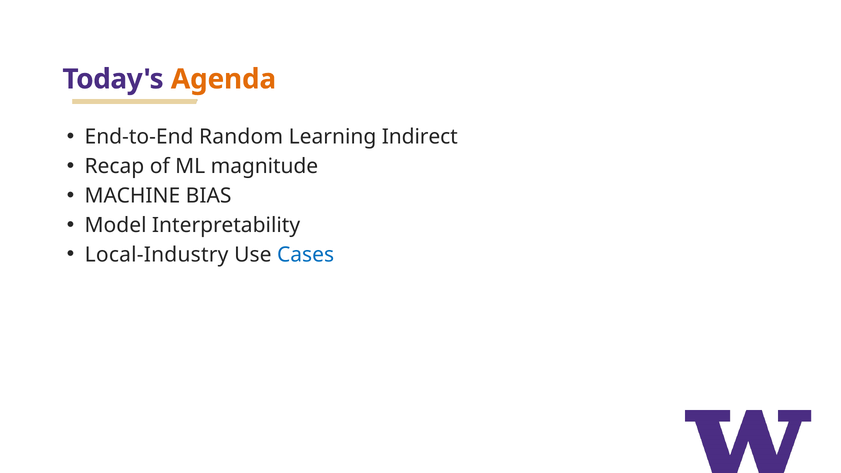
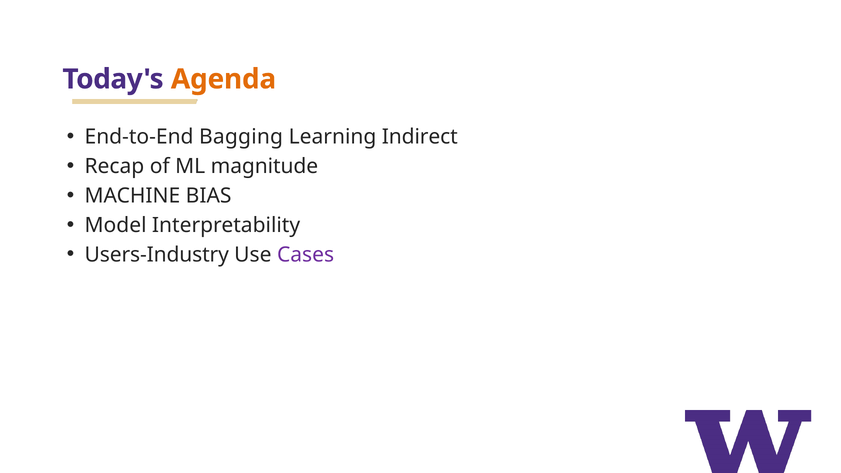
Random: Random -> Bagging (241, 137)
Local-Industry: Local-Industry -> Users-Industry (157, 255)
Cases colour: blue -> purple (306, 255)
